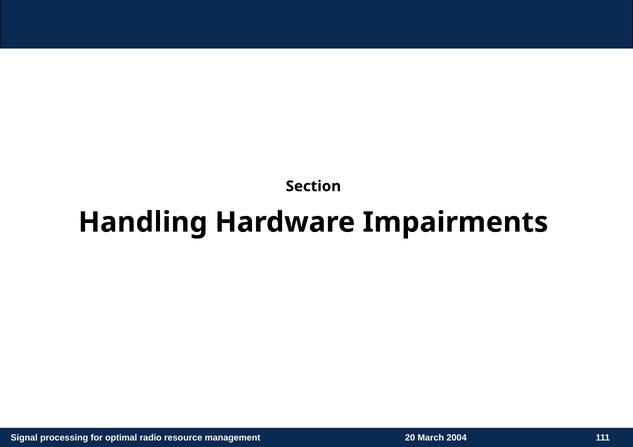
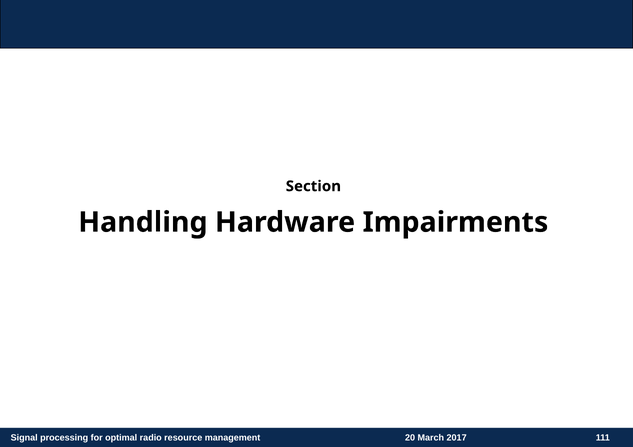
2004: 2004 -> 2017 (457, 438)
